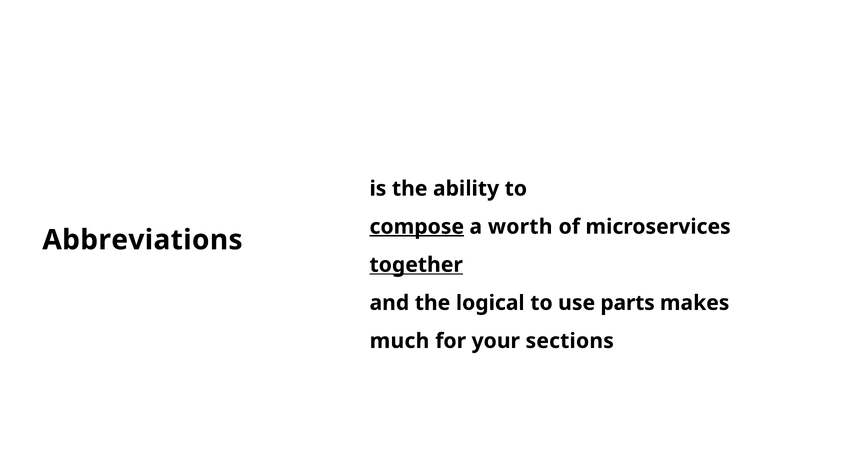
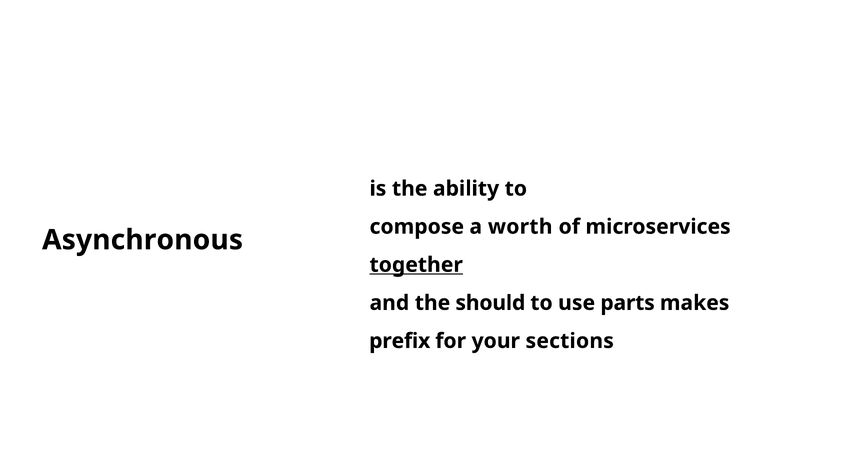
compose underline: present -> none (417, 227)
Abbreviations: Abbreviations -> Asynchronous (143, 240)
logical: logical -> should (490, 303)
much: much -> prefix (400, 341)
